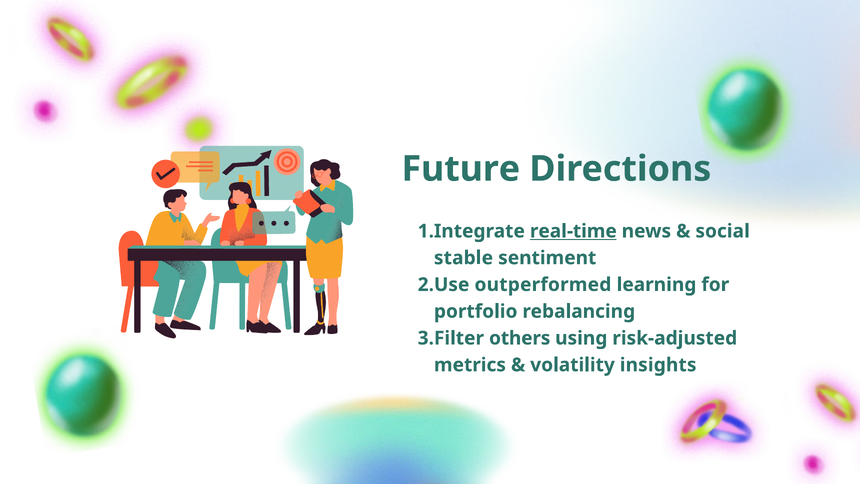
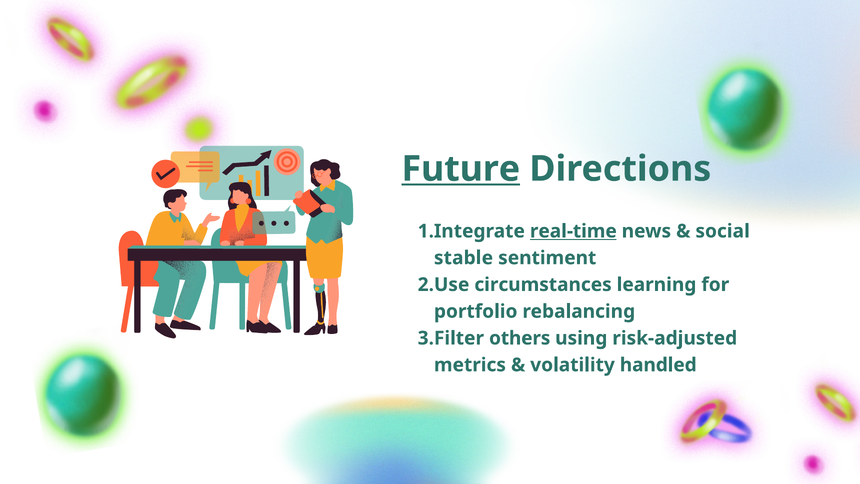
Future underline: none -> present (461, 169)
outperformed: outperformed -> circumstances (543, 285)
insights: insights -> handled (658, 365)
